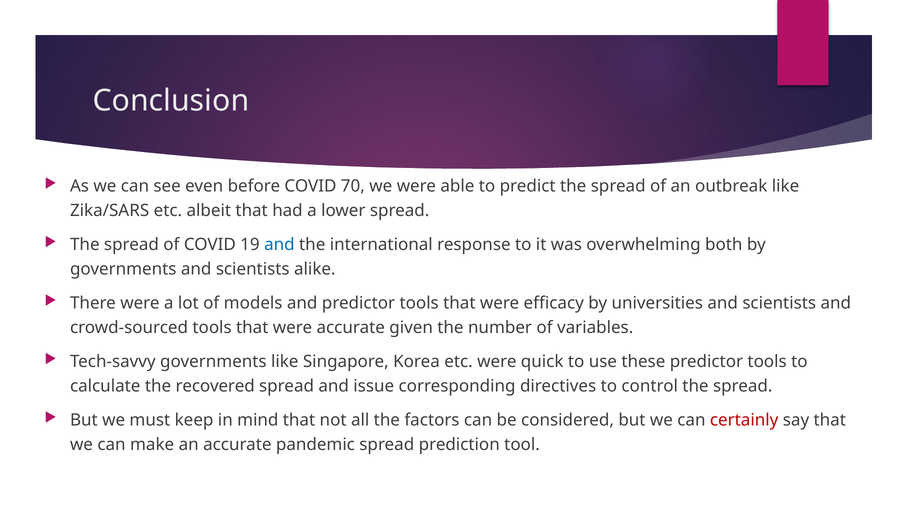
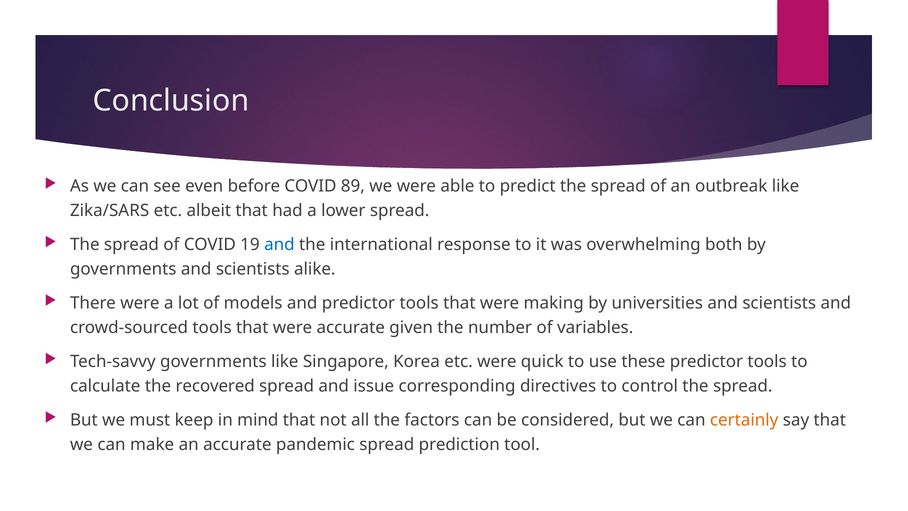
70: 70 -> 89 (353, 186)
efficacy: efficacy -> making (554, 303)
certainly colour: red -> orange (744, 420)
